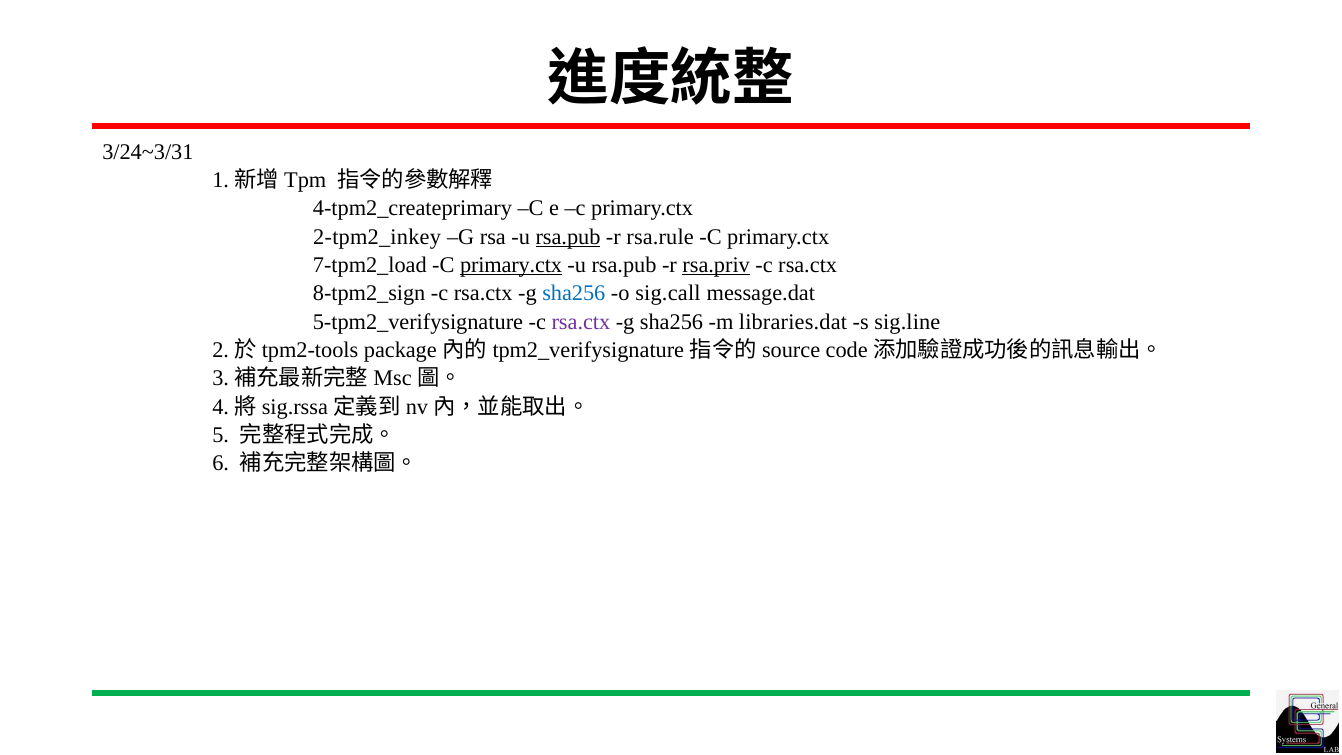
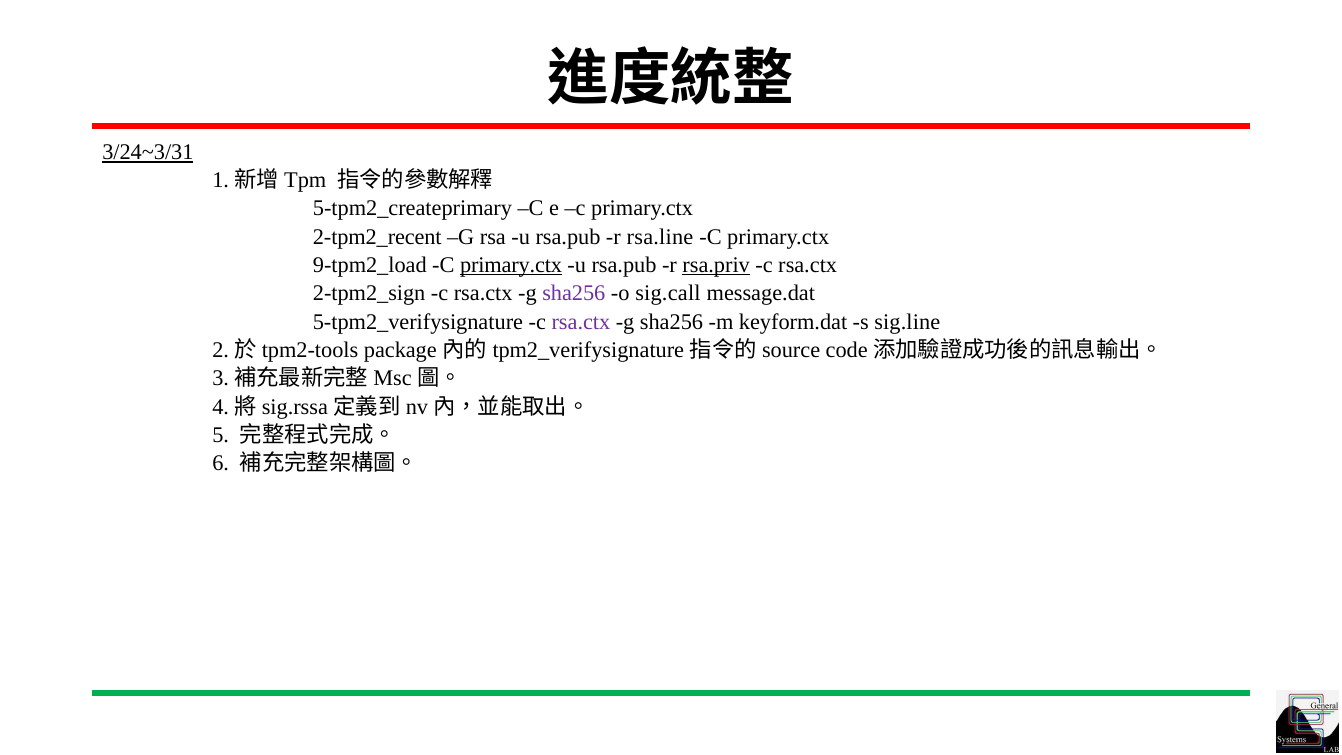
3/24~3/31 underline: none -> present (148, 152)
4-tpm2_createprimary: 4-tpm2_createprimary -> 5-tpm2_createprimary (412, 209)
2-tpm2_inkey: 2-tpm2_inkey -> 2-tpm2_recent (377, 237)
rsa.pub underline: present -> none (568, 237)
rsa.rule: rsa.rule -> rsa.line (660, 237)
7-tpm2_load: 7-tpm2_load -> 9-tpm2_load (370, 265)
8-tpm2_sign: 8-tpm2_sign -> 2-tpm2_sign (369, 293)
sha256 colour: blue -> purple (574, 293)
libraries.dat: libraries.dat -> keyform.dat (793, 322)
